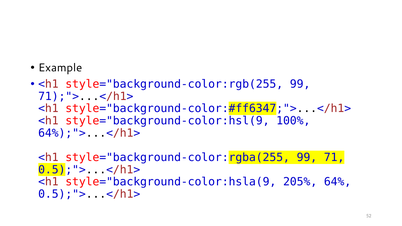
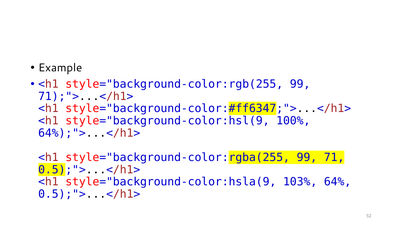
205%: 205% -> 103% (300, 182)
